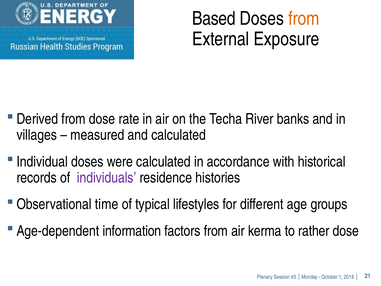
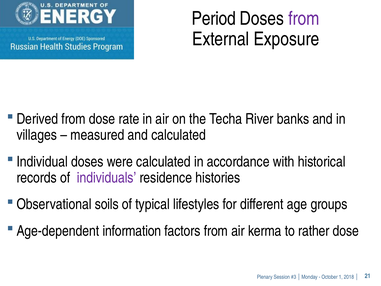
Based: Based -> Period (214, 19)
from colour: orange -> purple (304, 19)
time: time -> soils (107, 204)
